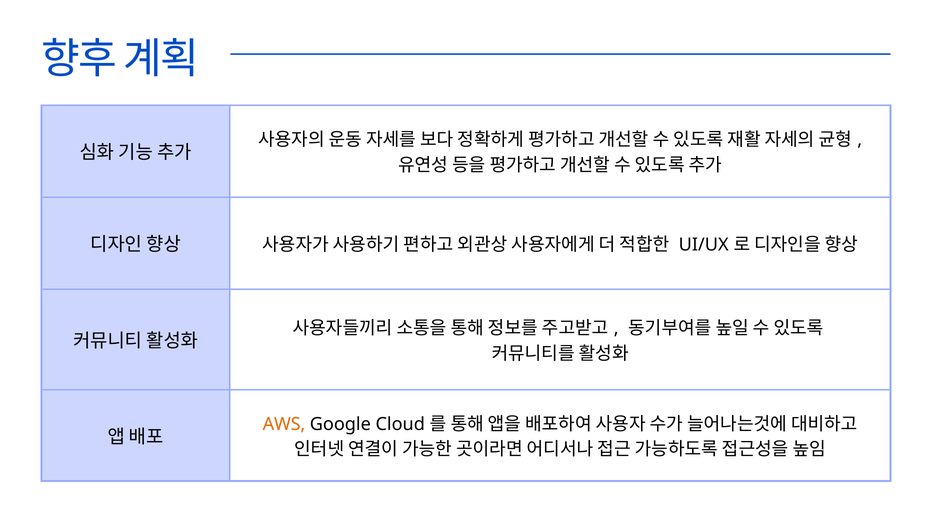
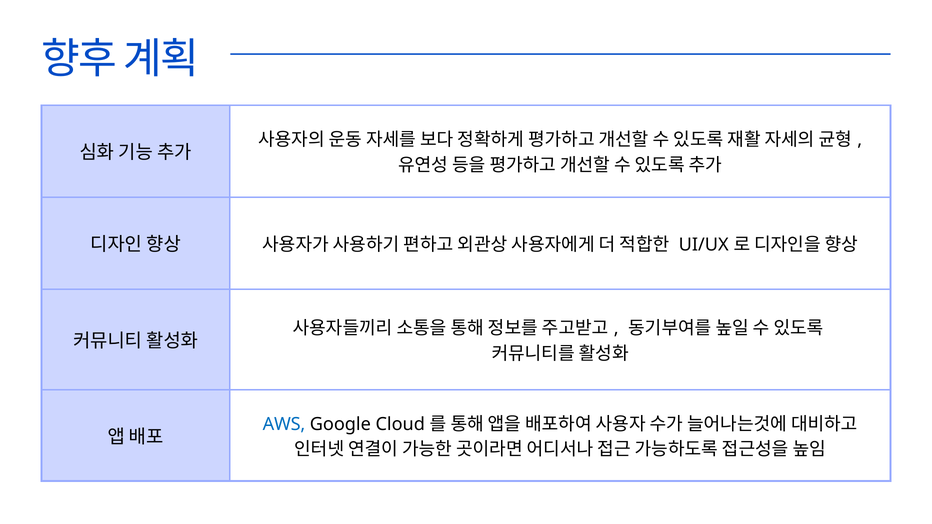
AWS colour: orange -> blue (284, 424)
